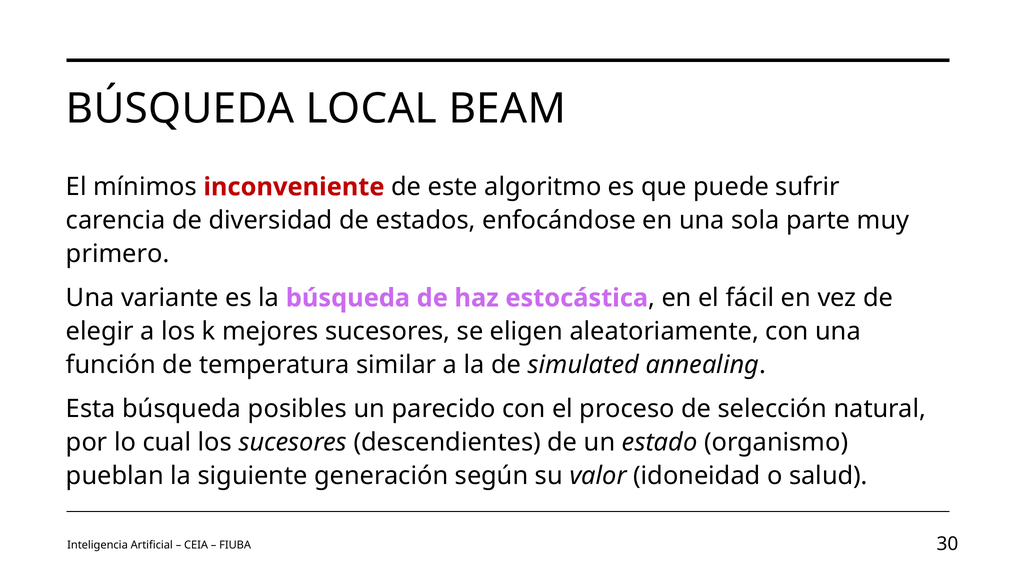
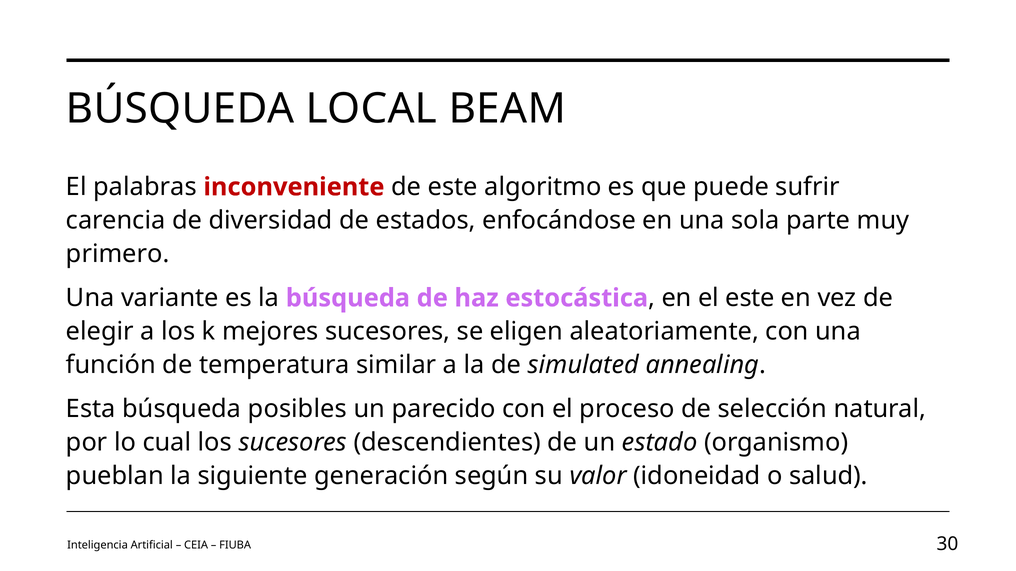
mínimos: mínimos -> palabras (145, 187)
el fácil: fácil -> este (750, 298)
